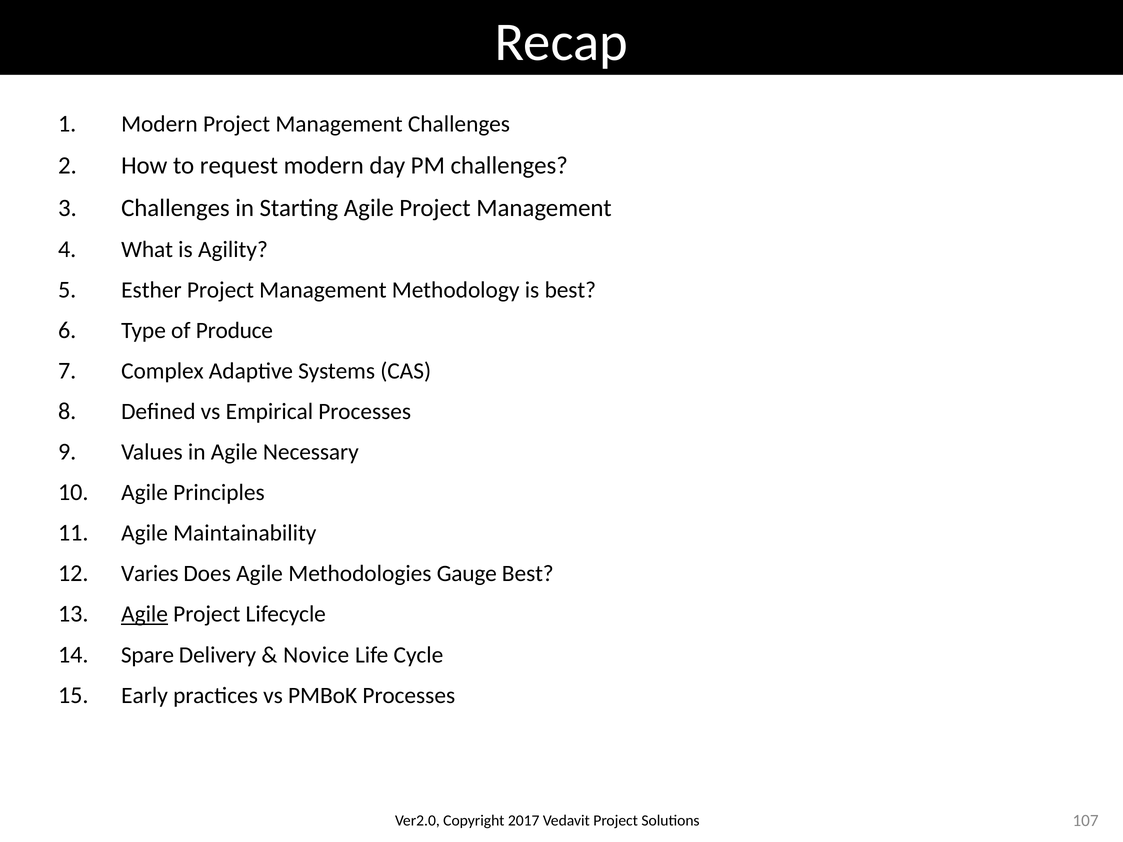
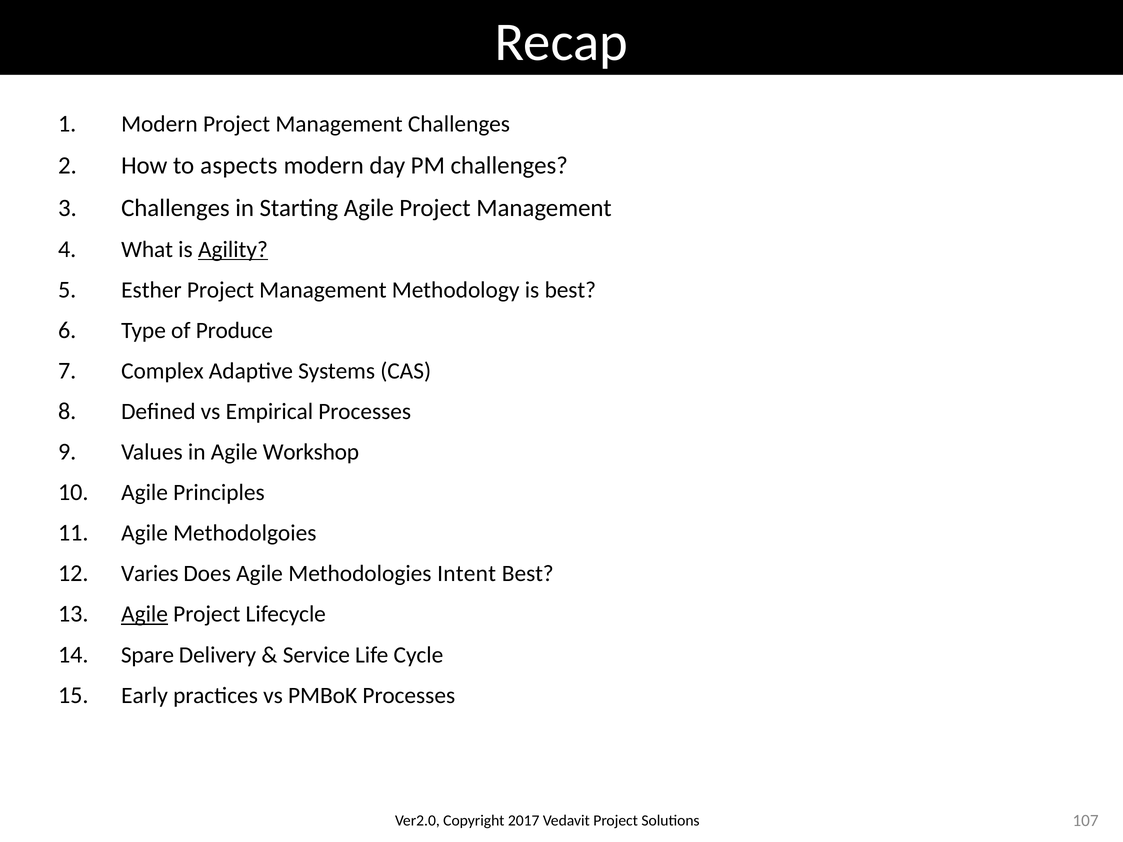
request: request -> aspects (239, 166)
Agility underline: none -> present (233, 250)
Necessary: Necessary -> Workshop (311, 452)
Maintainability: Maintainability -> Methodolgoies (245, 533)
Gauge: Gauge -> Intent (467, 574)
Novice: Novice -> Service (316, 655)
